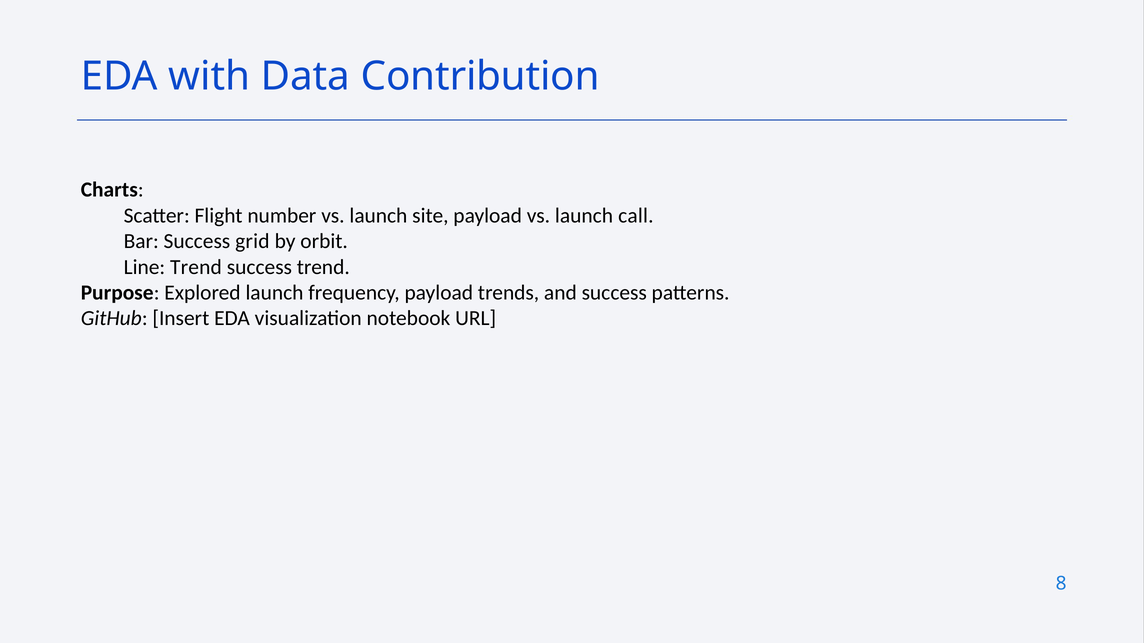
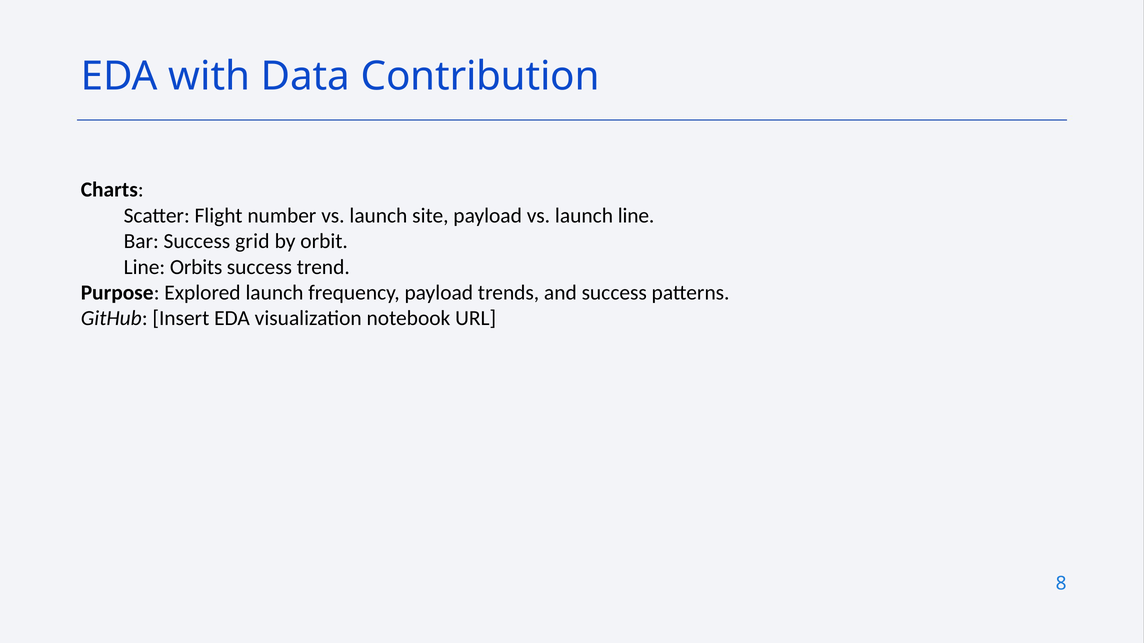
launch call: call -> line (636, 216)
Line Trend: Trend -> Orbits (196, 267)
